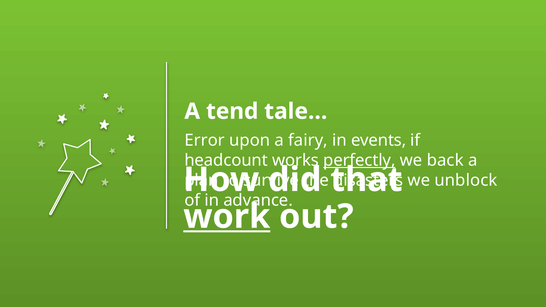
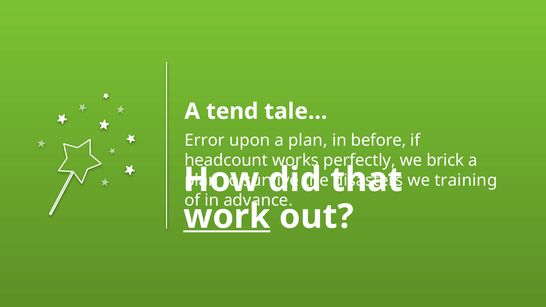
upon a fairy: fairy -> plan (308, 140)
events: events -> before (379, 140)
perfectly underline: present -> none (359, 160)
back: back -> brick (445, 160)
unblock: unblock -> training (466, 180)
